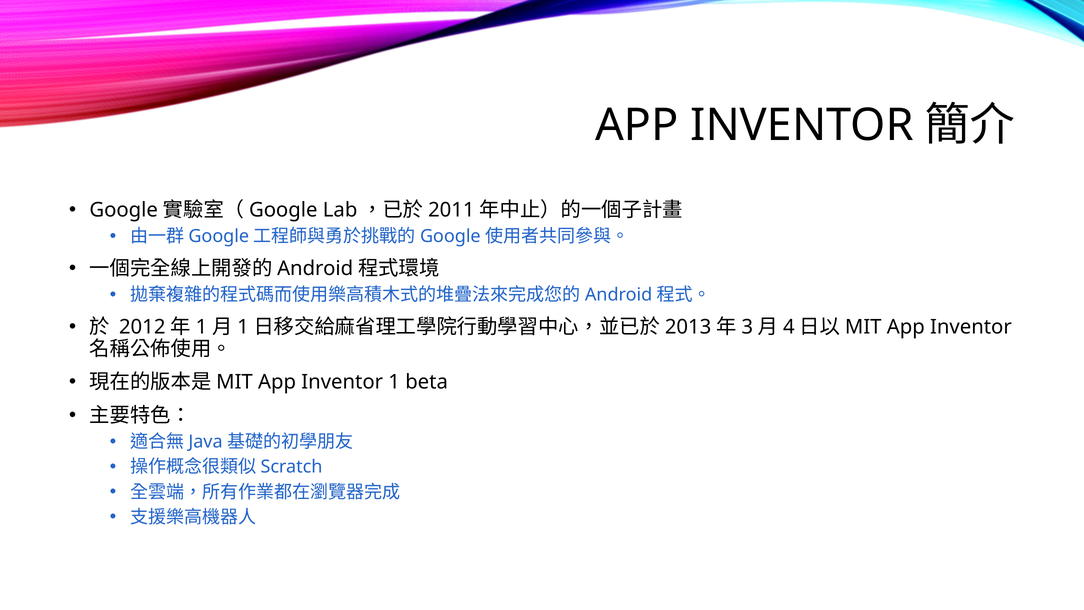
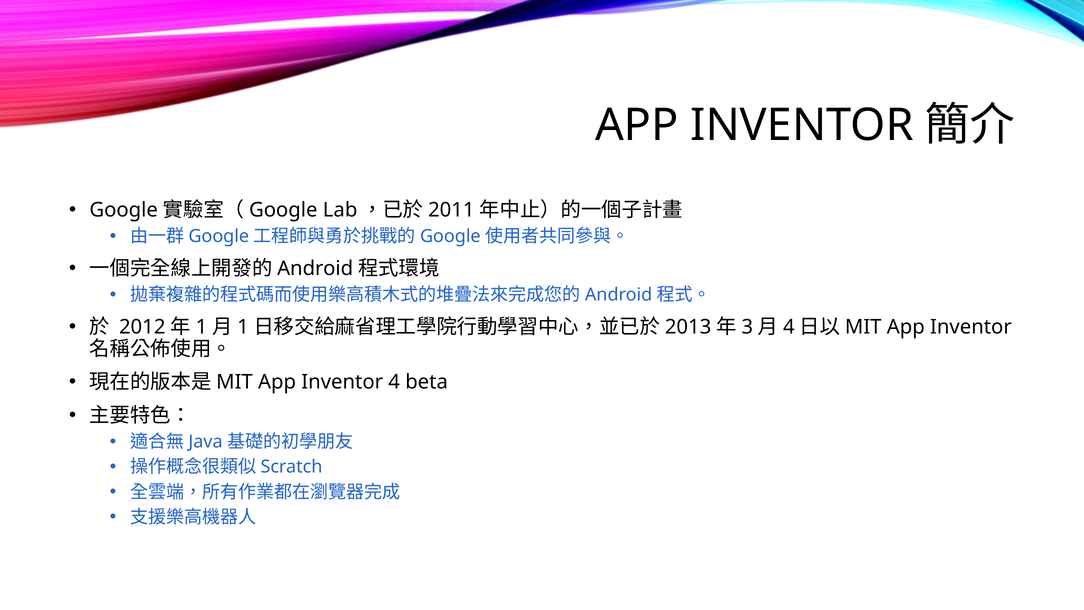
1: 1 -> 4 (394, 382)
